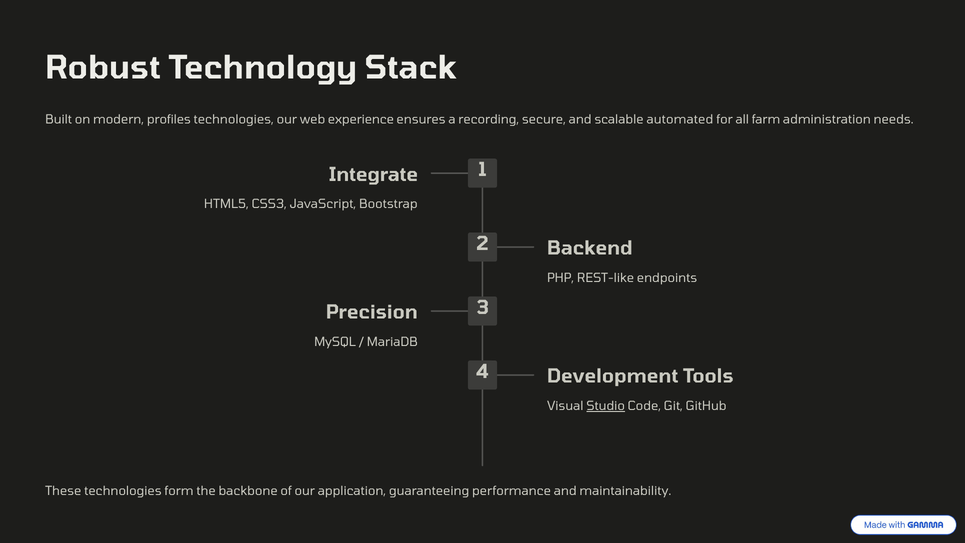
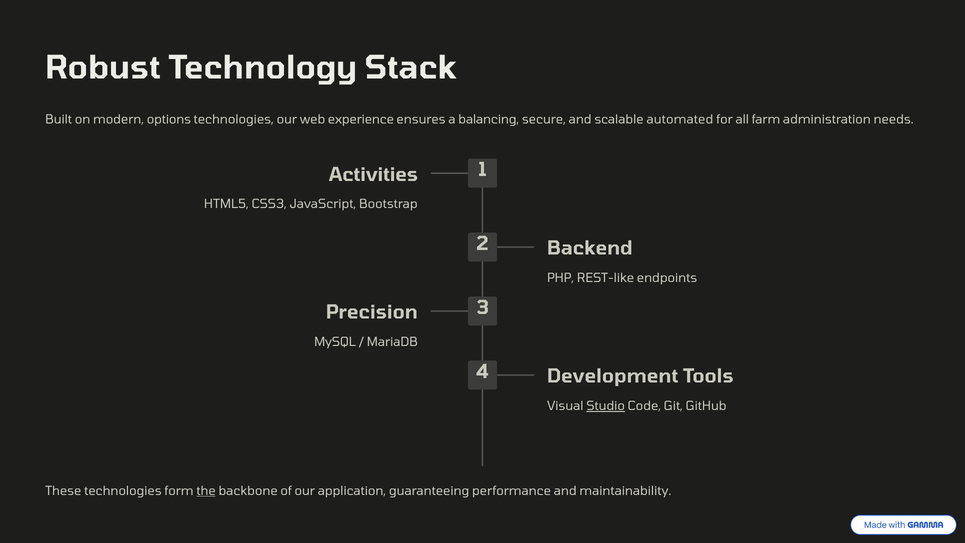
profiles: profiles -> options (169, 120)
recording: recording -> balancing (489, 120)
Integrate: Integrate -> Activities (373, 175)
the underline: none -> present (206, 491)
